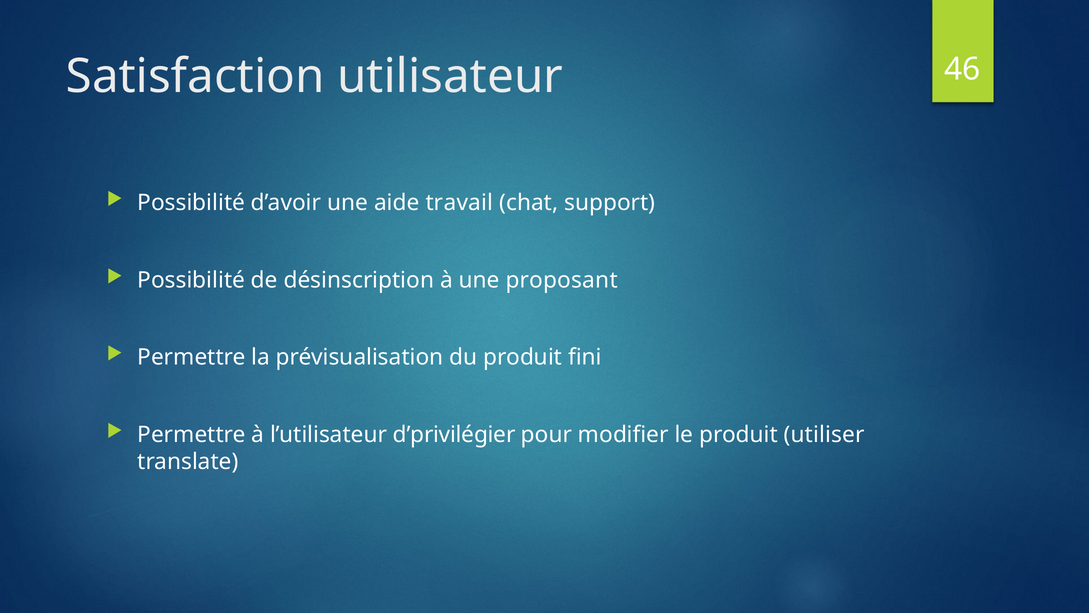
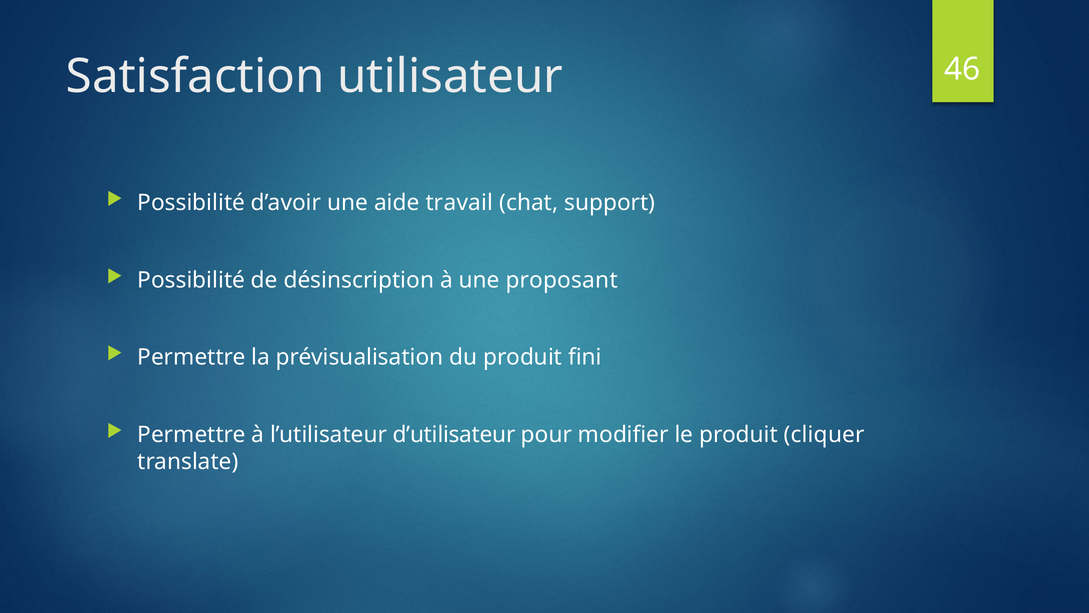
d’privilégier: d’privilégier -> d’utilisateur (454, 434)
utiliser: utiliser -> cliquer (824, 434)
